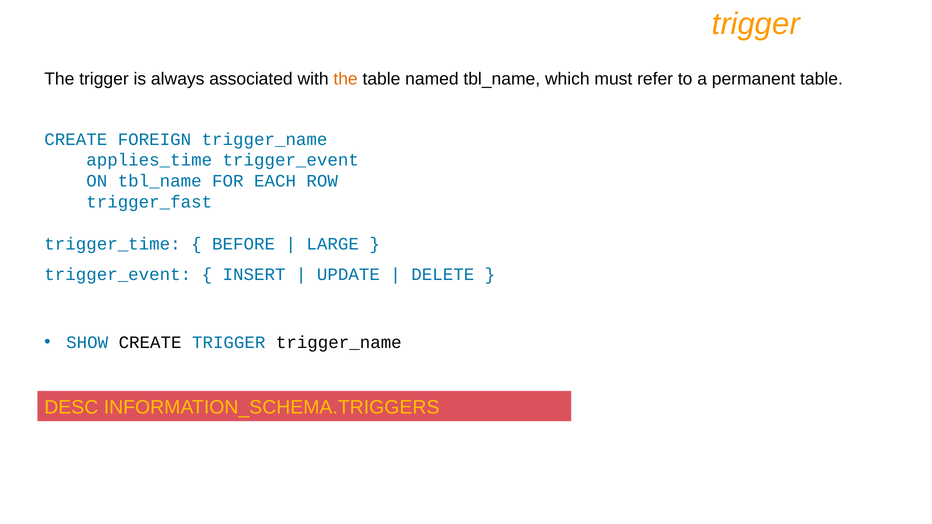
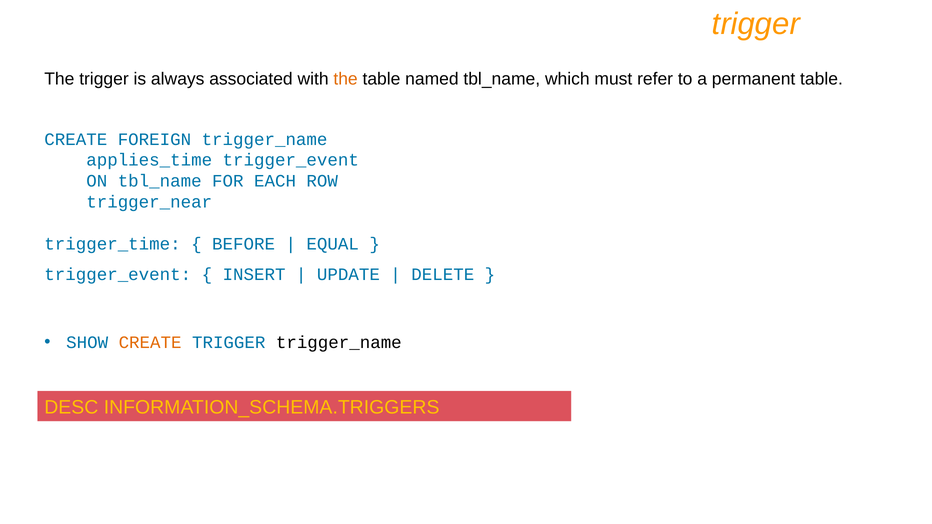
trigger_fast: trigger_fast -> trigger_near (149, 202)
LARGE: LARGE -> EQUAL (333, 244)
CREATE colour: black -> orange (150, 343)
